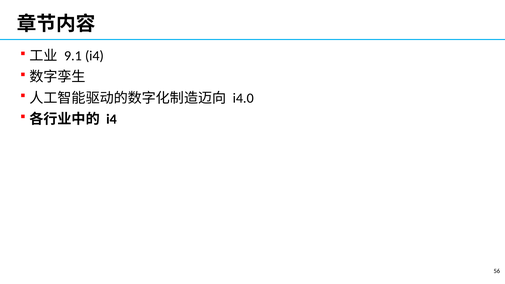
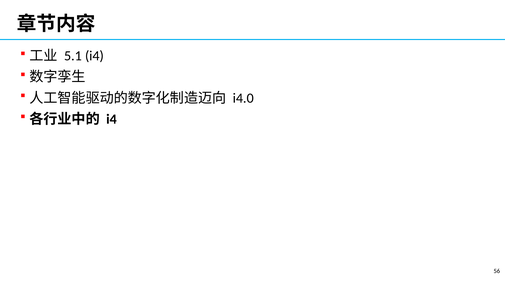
9.1: 9.1 -> 5.1 (73, 56)
